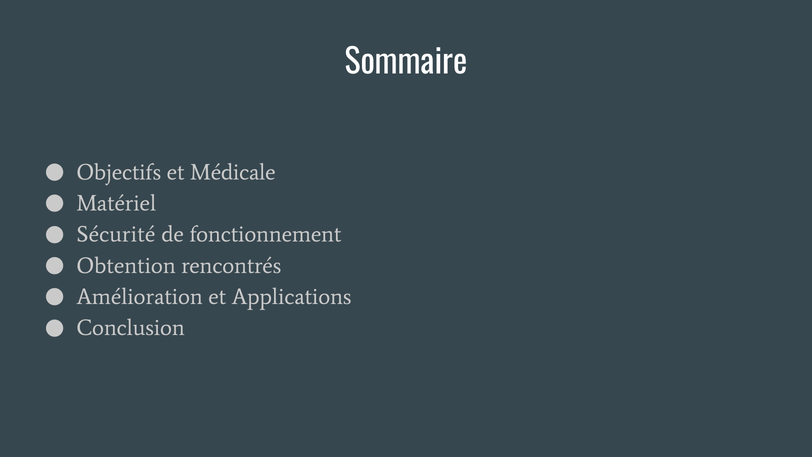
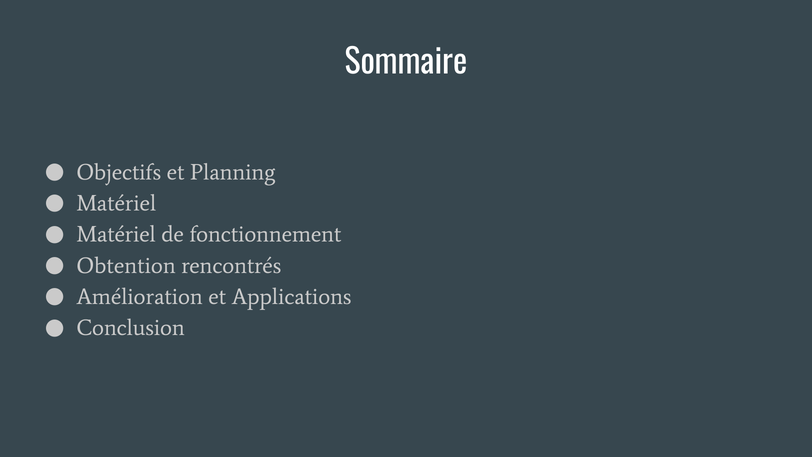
Médicale: Médicale -> Planning (233, 172)
Sécurité: Sécurité -> Matériel (116, 234)
